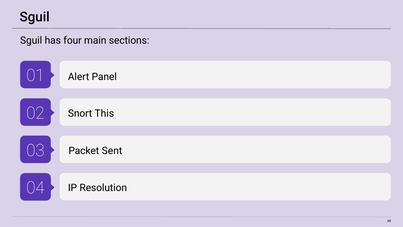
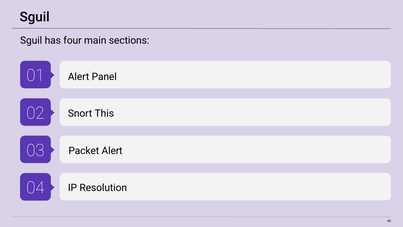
Packet Sent: Sent -> Alert (112, 151)
